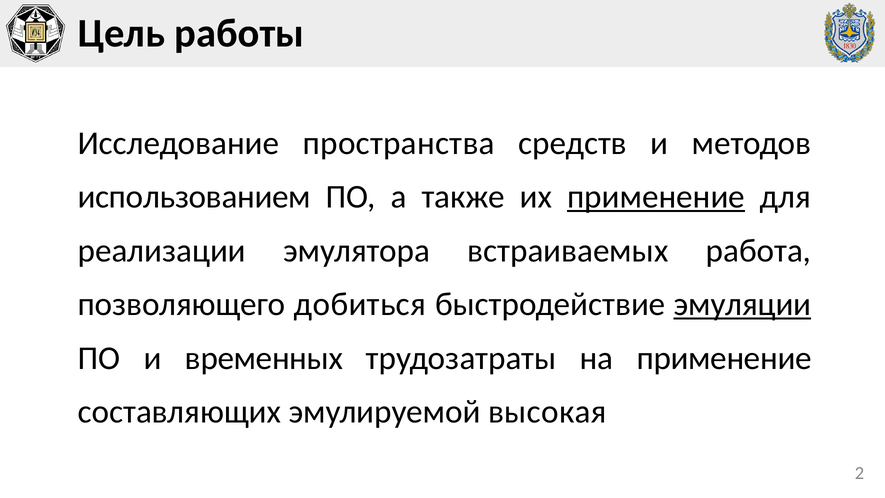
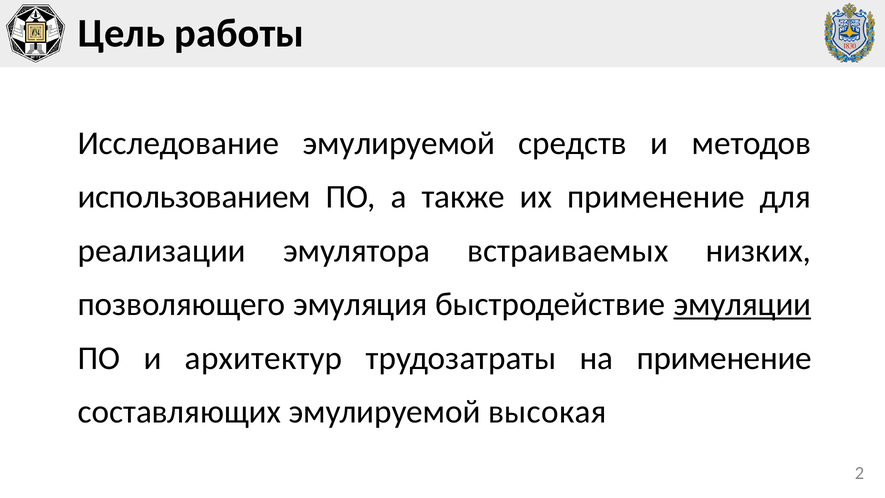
Исследование пространства: пространства -> эмулируемой (399, 143)
применение underline: present -> none (656, 197)
работа: работа -> низких (758, 250)
добиться: добиться -> эмуляция (360, 304)
временных: временных -> архитектур (264, 358)
